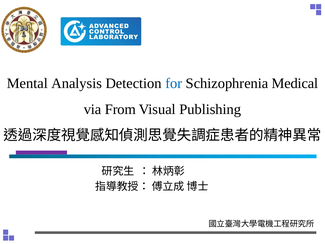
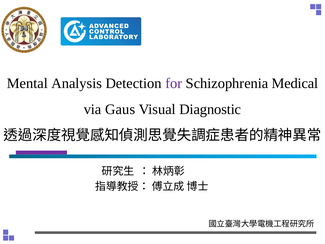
for colour: blue -> purple (174, 83)
From: From -> Gaus (120, 109)
Publishing: Publishing -> Diagnostic (210, 109)
